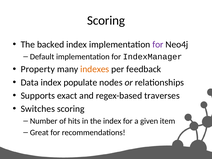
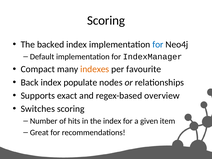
for colour: purple -> blue (158, 44)
Property: Property -> Compact (38, 69)
feedback: feedback -> favourite (144, 69)
Data: Data -> Back (30, 82)
traverses: traverses -> overview (162, 96)
